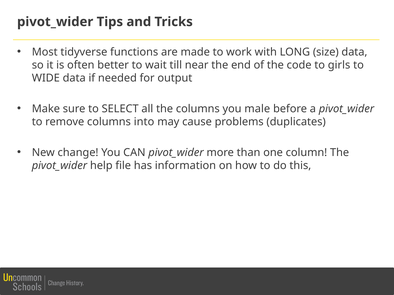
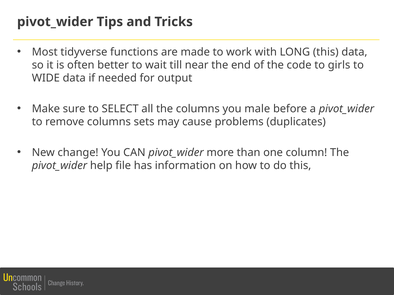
LONG size: size -> this (326, 52)
into: into -> sets (144, 122)
